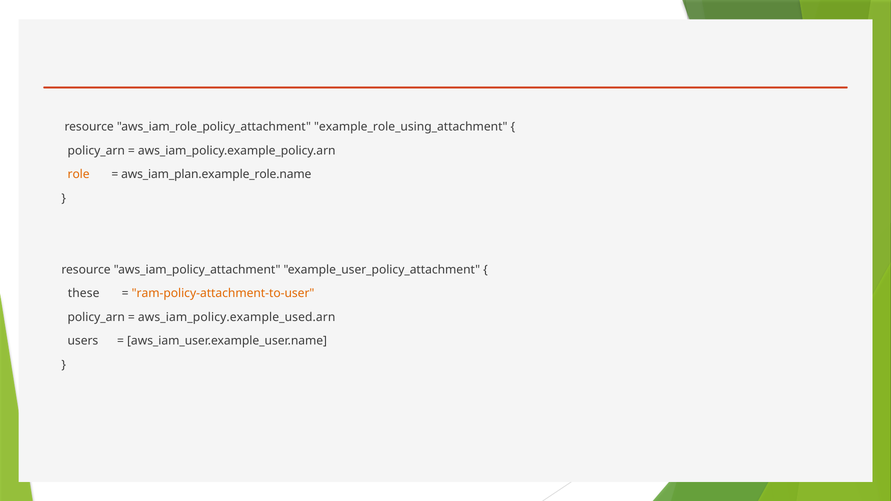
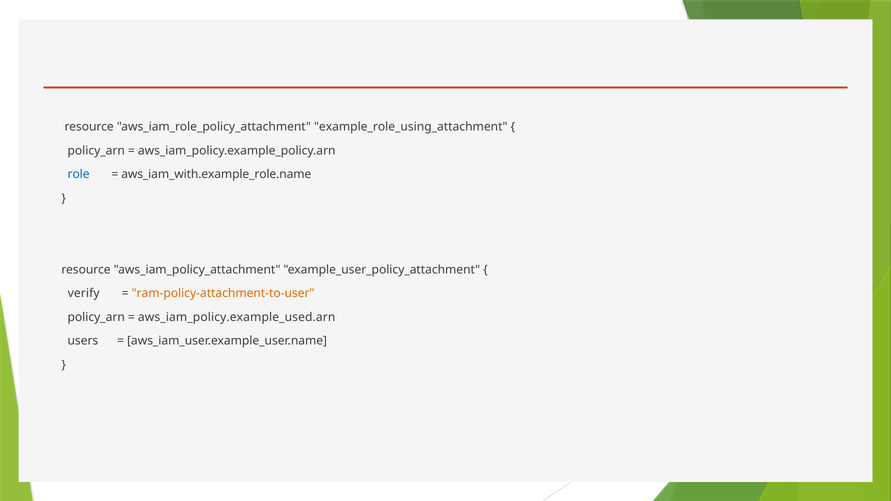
role colour: orange -> blue (79, 175)
aws_iam_plan.example_role.name: aws_iam_plan.example_role.name -> aws_iam_with.example_role.name (216, 175)
these: these -> verify (84, 293)
